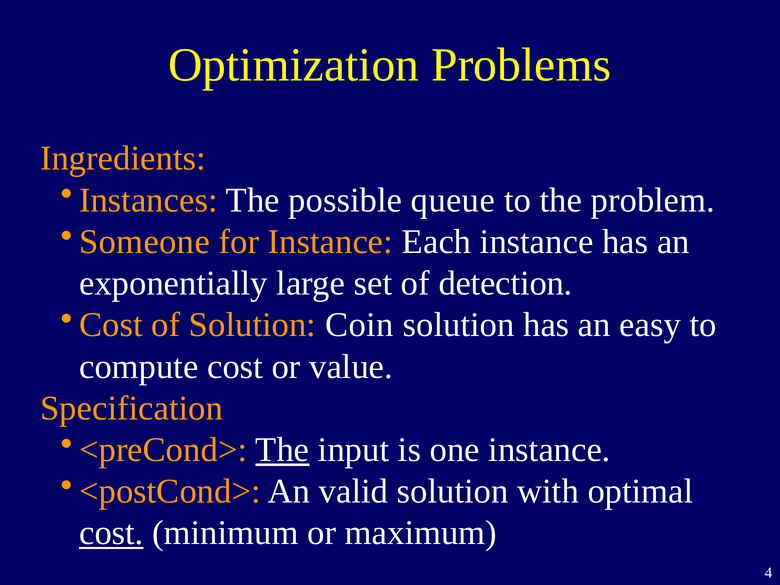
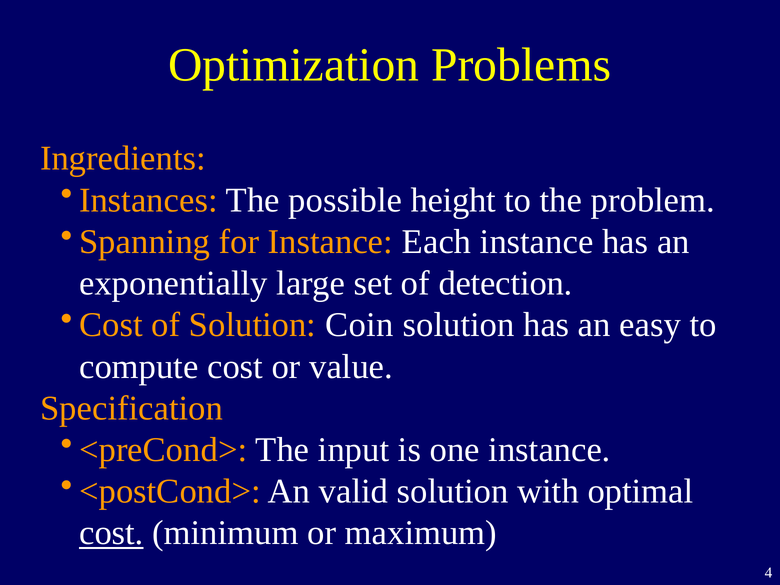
queue: queue -> height (453, 200)
Someone: Someone -> Spanning (145, 242)
The underline: present -> none (282, 450)
